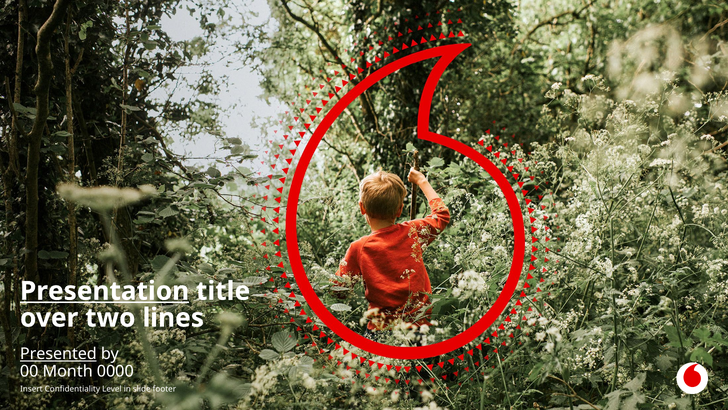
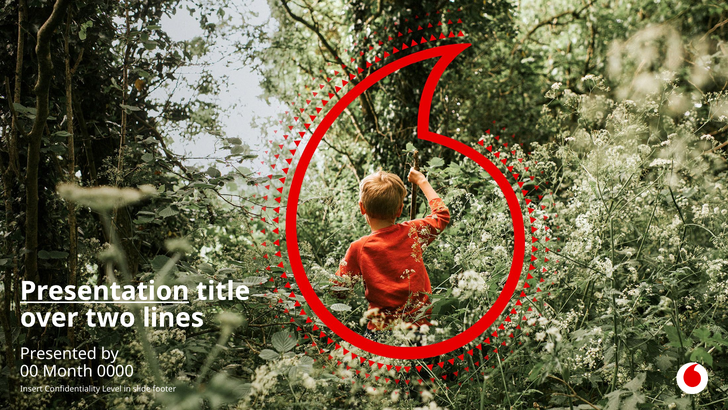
Presented underline: present -> none (58, 354)
